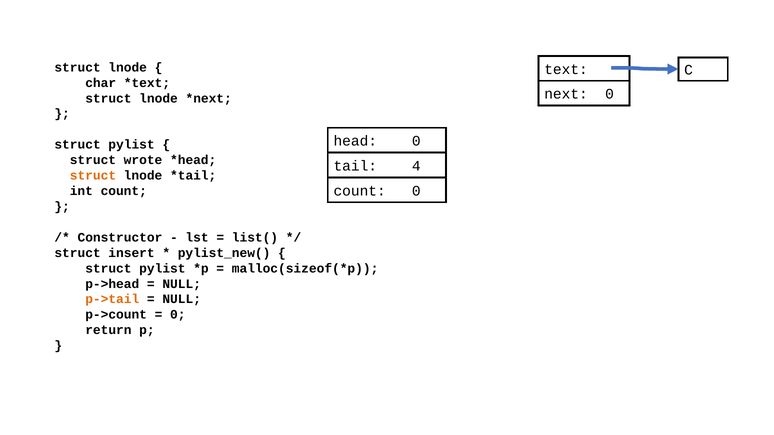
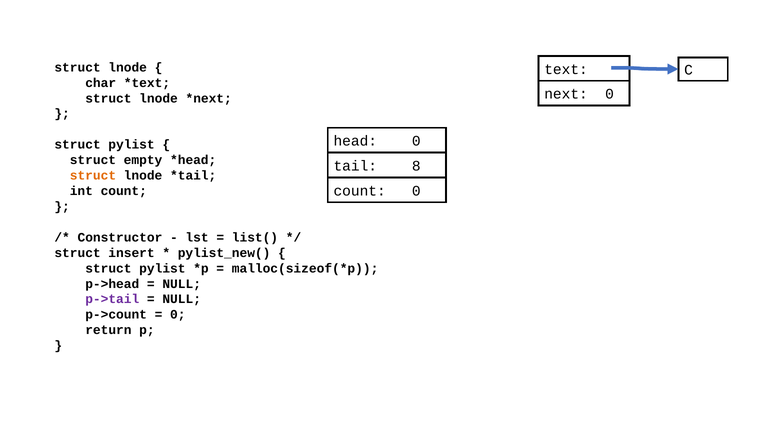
wrote: wrote -> empty (143, 160)
4: 4 -> 8 (416, 166)
p->tail colour: orange -> purple (112, 299)
